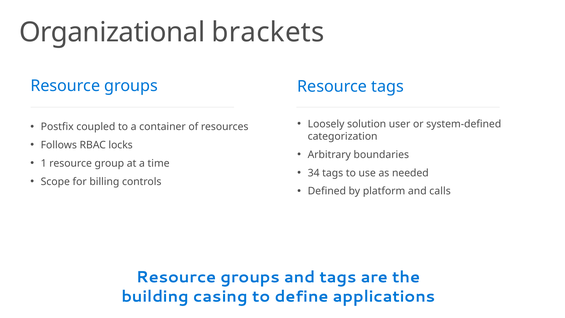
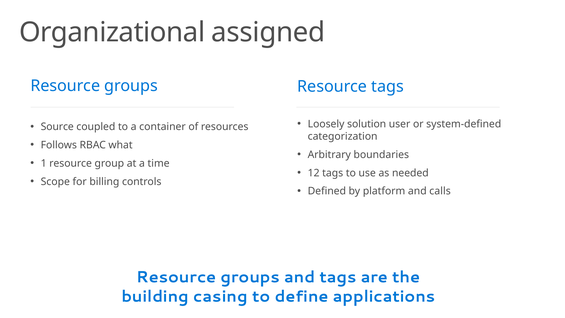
brackets: brackets -> assigned (268, 32)
Postfix: Postfix -> Source (57, 127)
locks: locks -> what (121, 145)
34: 34 -> 12 (314, 173)
